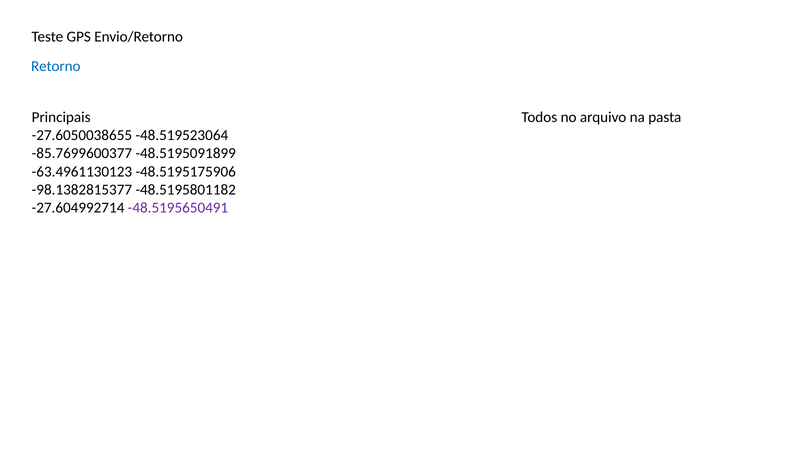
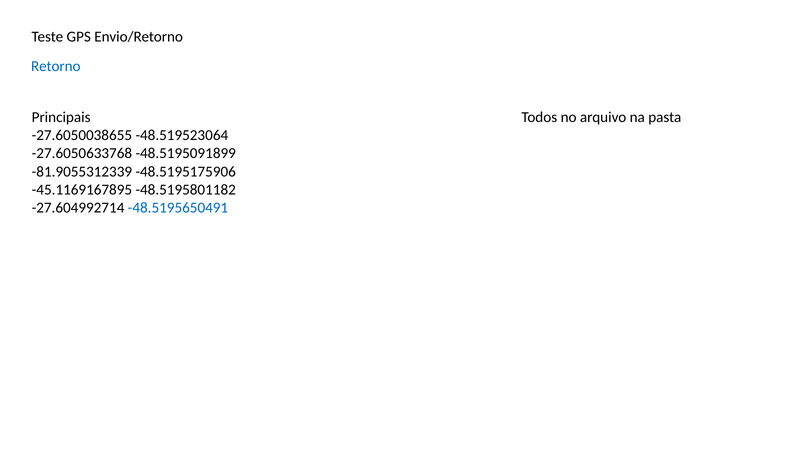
-85.7699600377: -85.7699600377 -> -27.6050633768 (82, 153)
-63.4961130123: -63.4961130123 -> -81.9055312339 (82, 172)
-98.1382815377: -98.1382815377 -> -45.1169167895 (82, 190)
-48.5195650491 colour: purple -> blue (178, 208)
